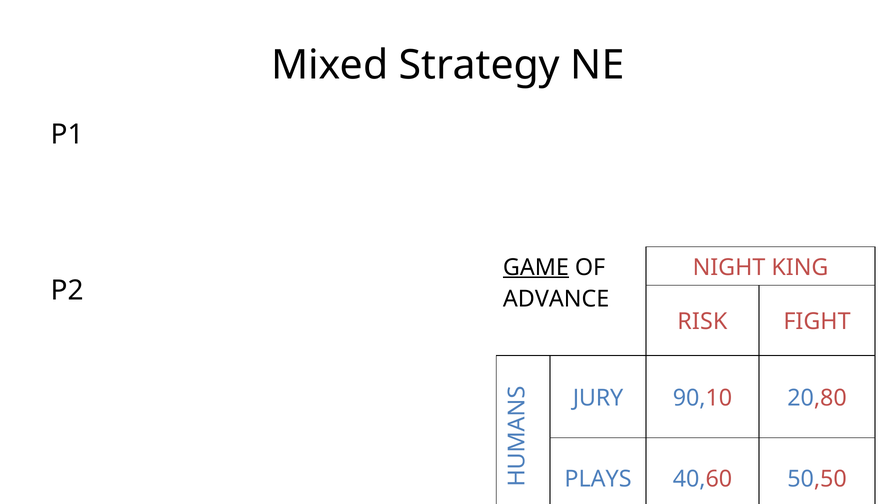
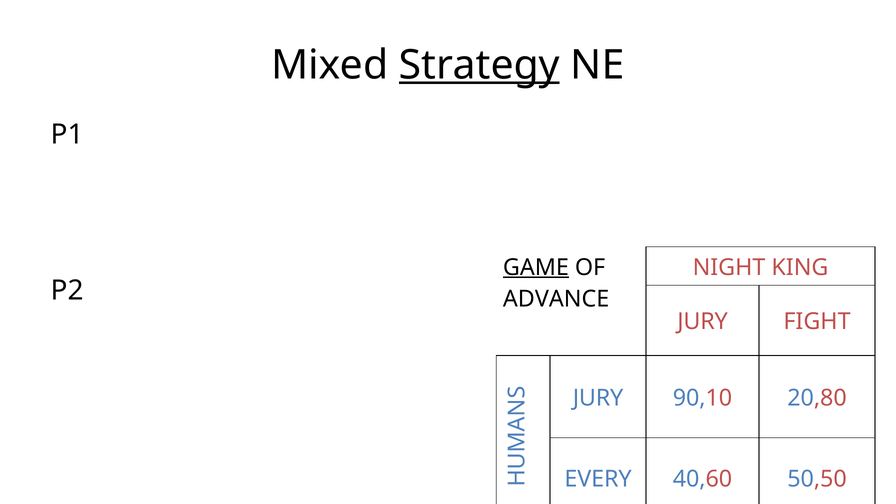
Strategy underline: none -> present (479, 65)
RISK: RISK -> JURY (703, 322)
PLAYS: PLAYS -> EVERY (598, 479)
